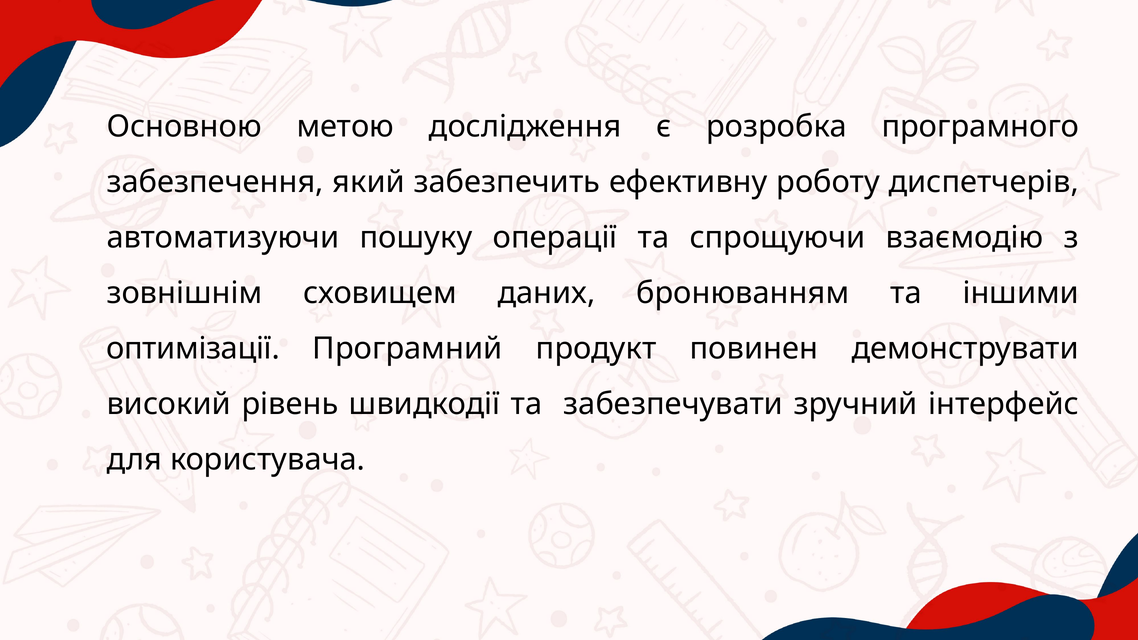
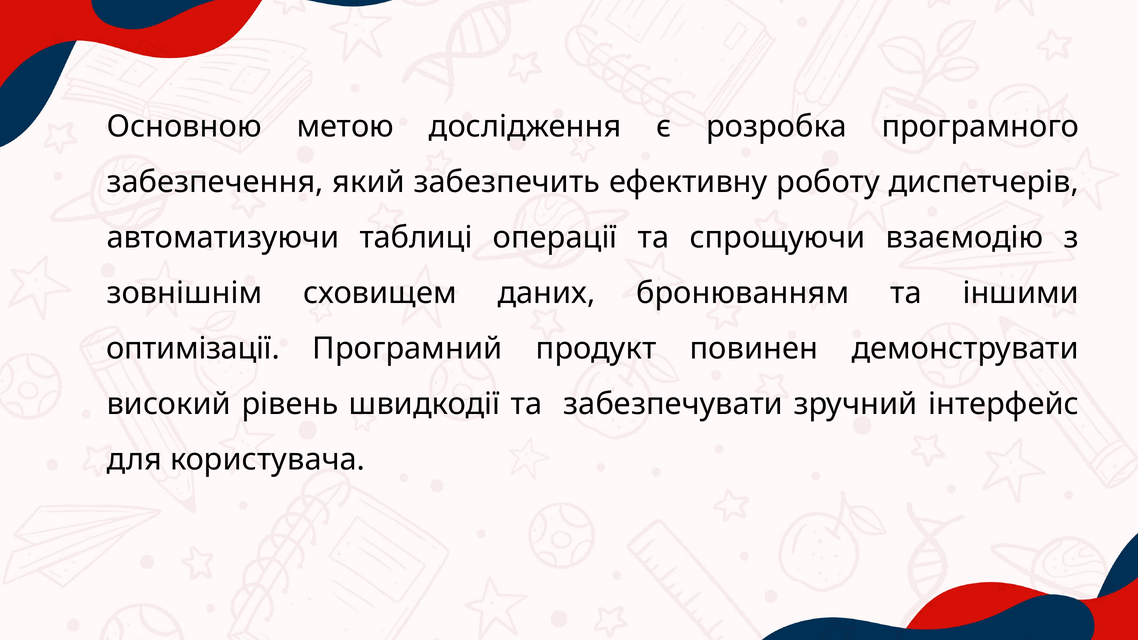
пошуку: пошуку -> таблиці (416, 238)
